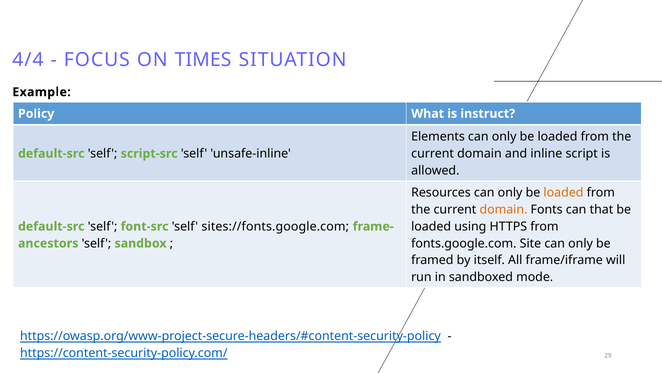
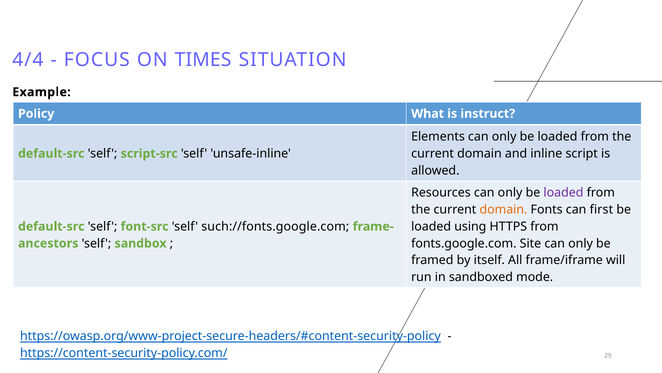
loaded colour: orange -> purple (563, 192)
that: that -> first (601, 209)
sites://fonts.google.com: sites://fonts.google.com -> such://fonts.google.com (275, 226)
